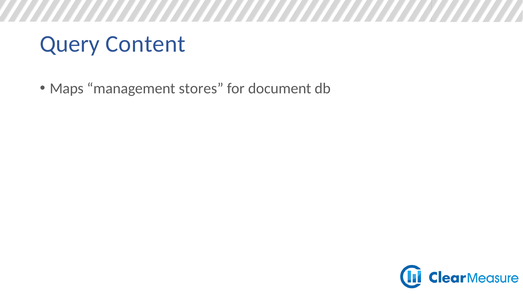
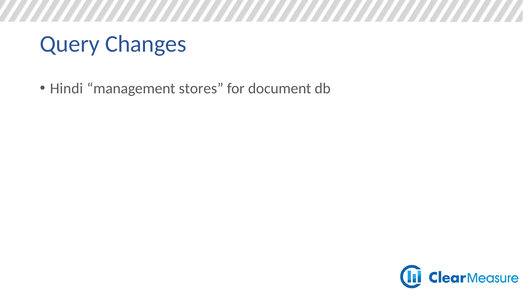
Content: Content -> Changes (146, 44)
Maps: Maps -> Hindi (66, 88)
